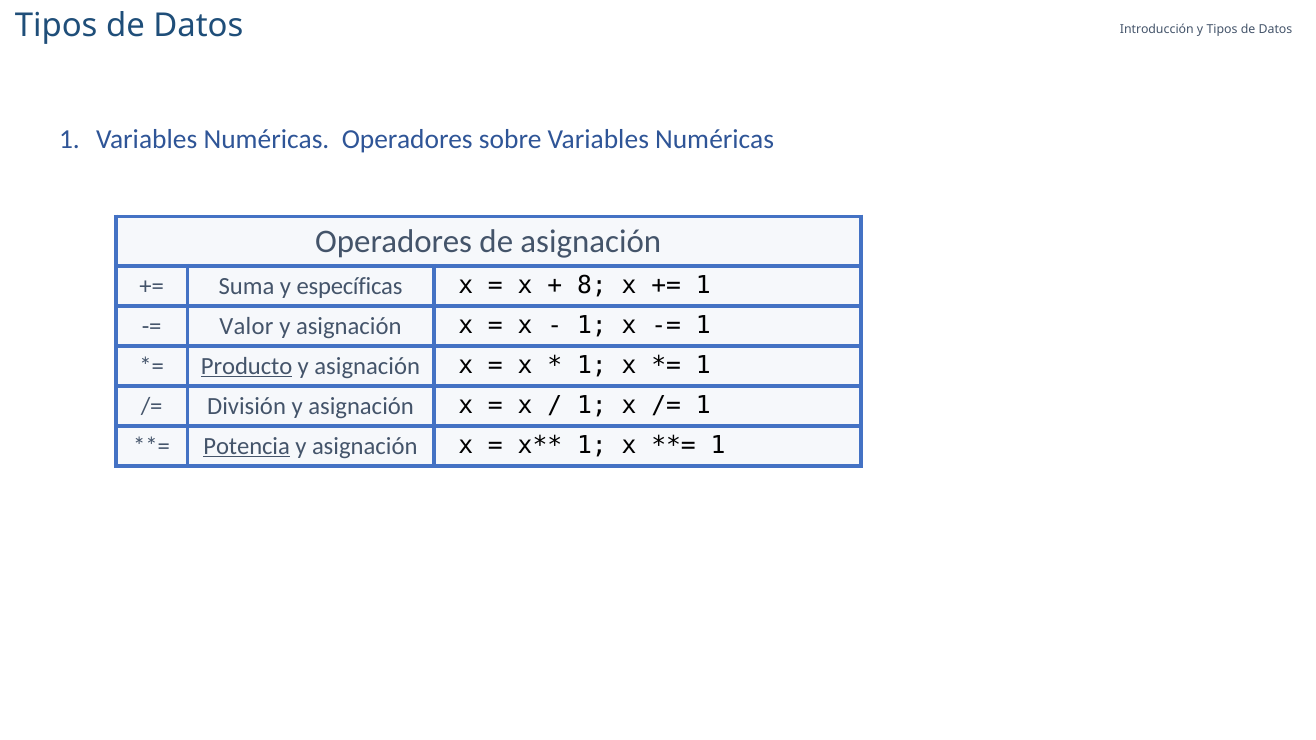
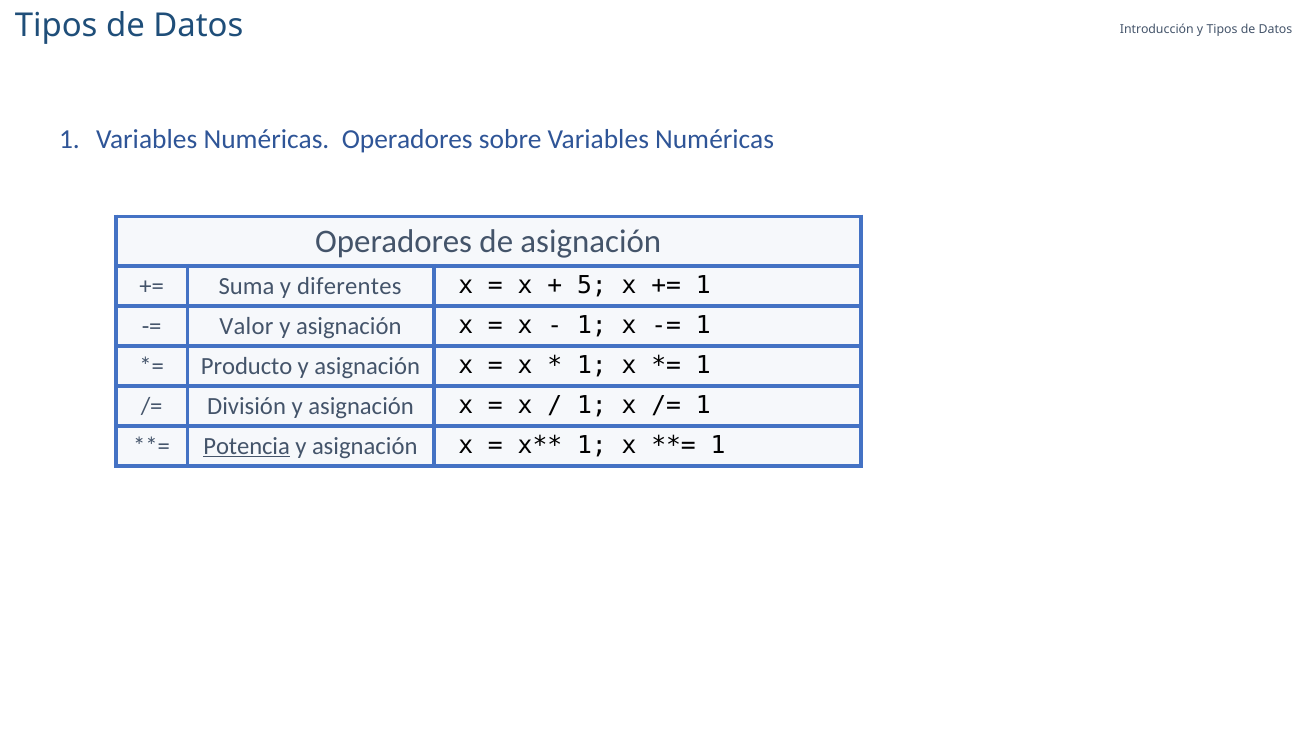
específicas: específicas -> diferentes (349, 286)
8: 8 -> 5 (592, 285)
Producto underline: present -> none (247, 366)
